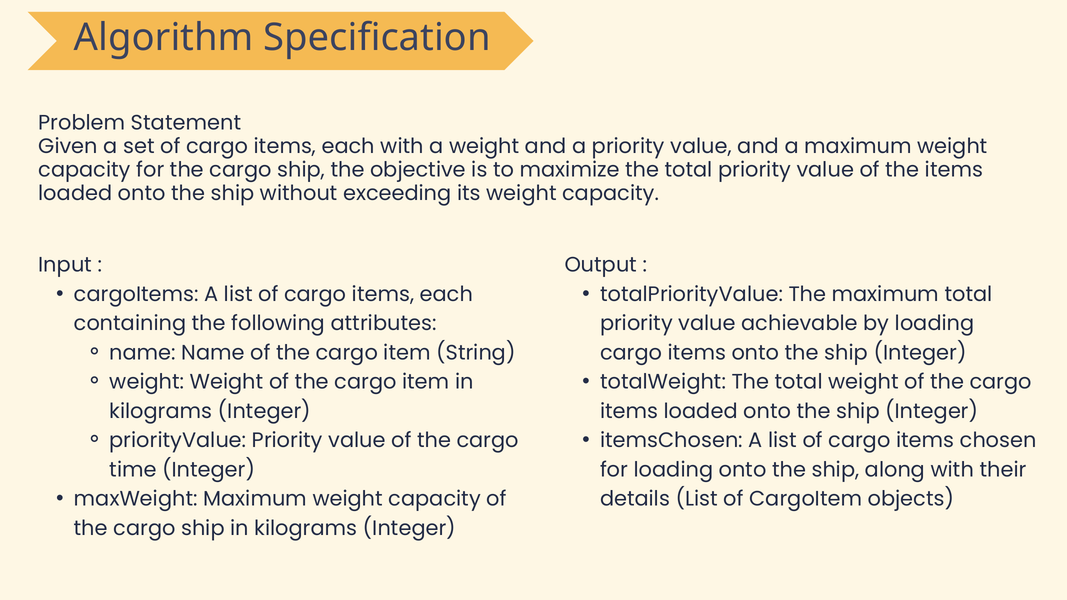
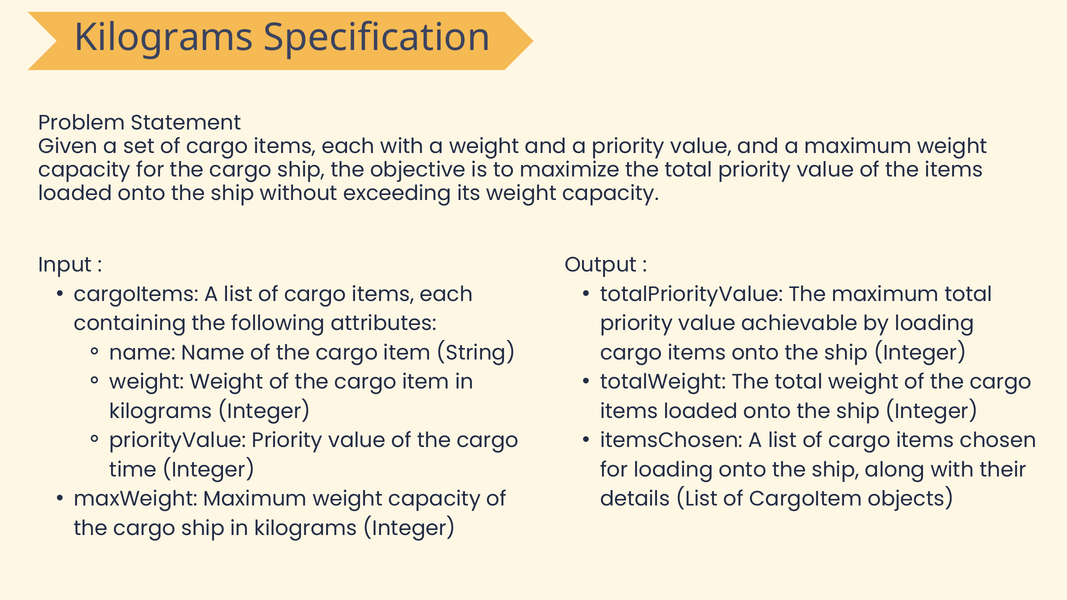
Algorithm: Algorithm -> Kilograms (164, 38)
